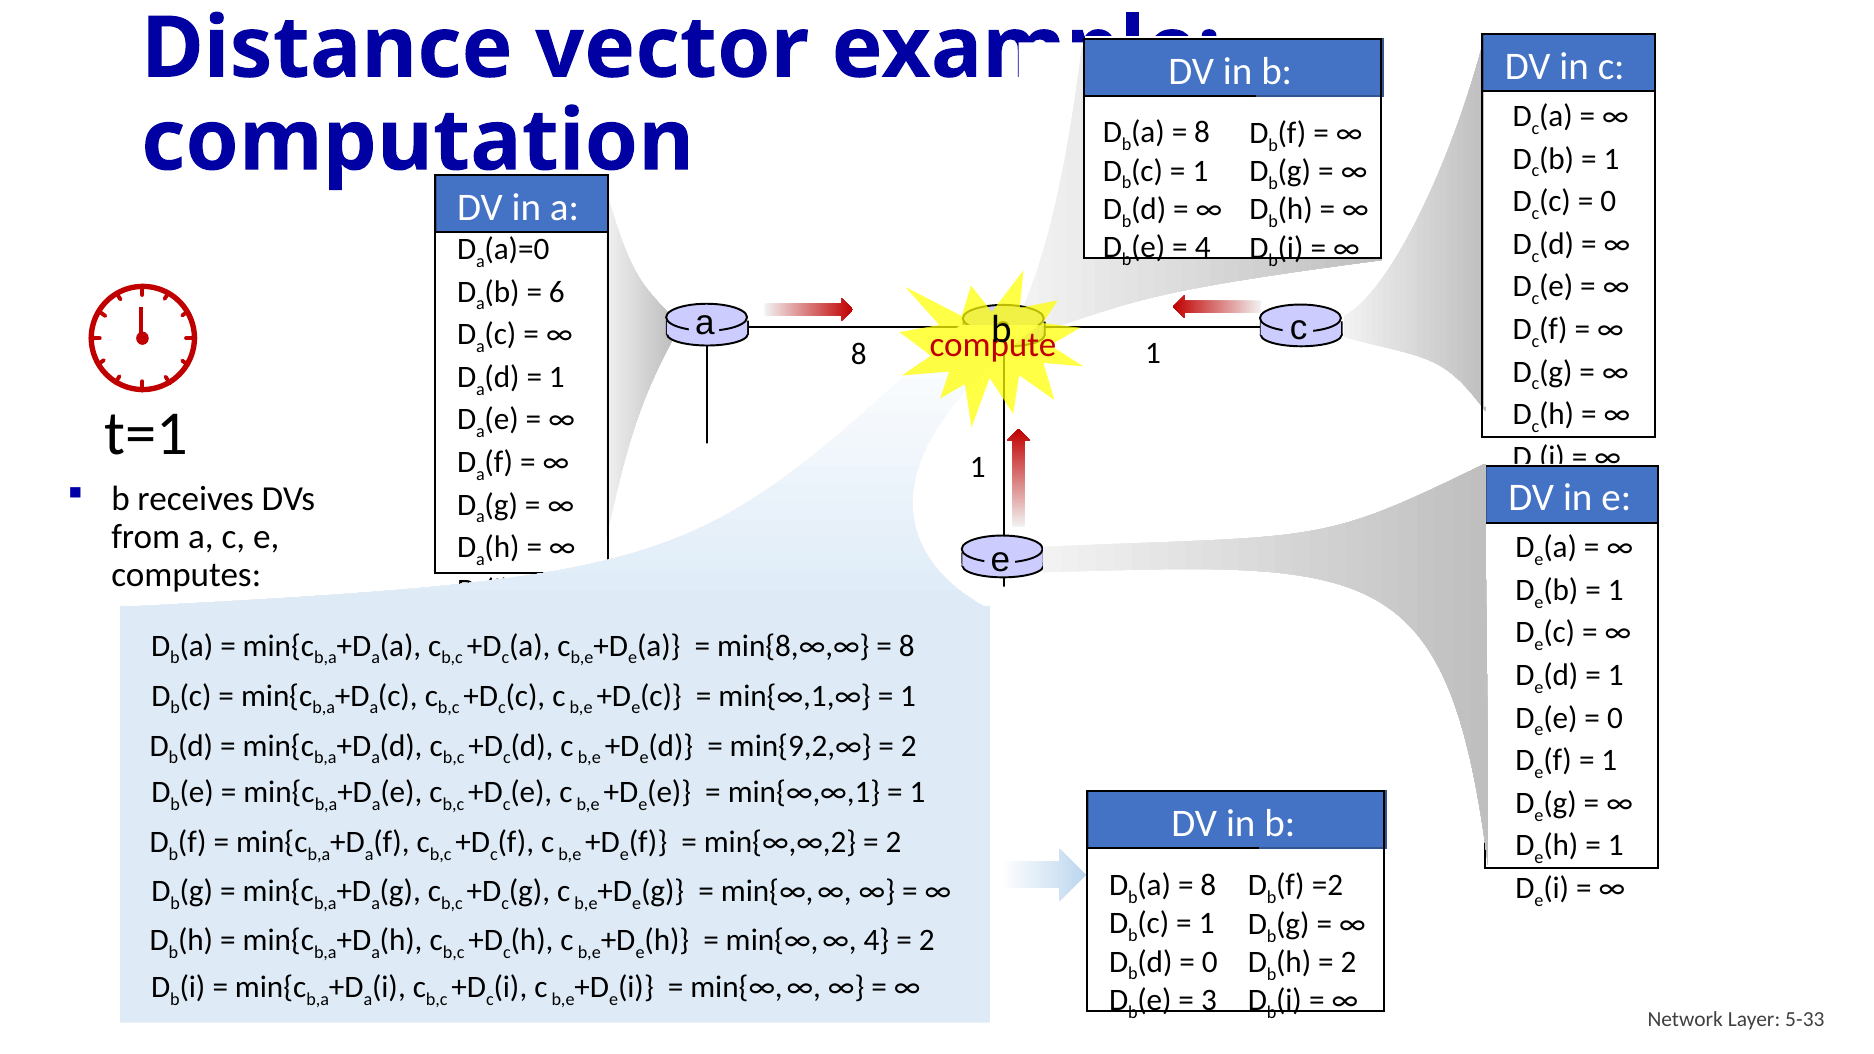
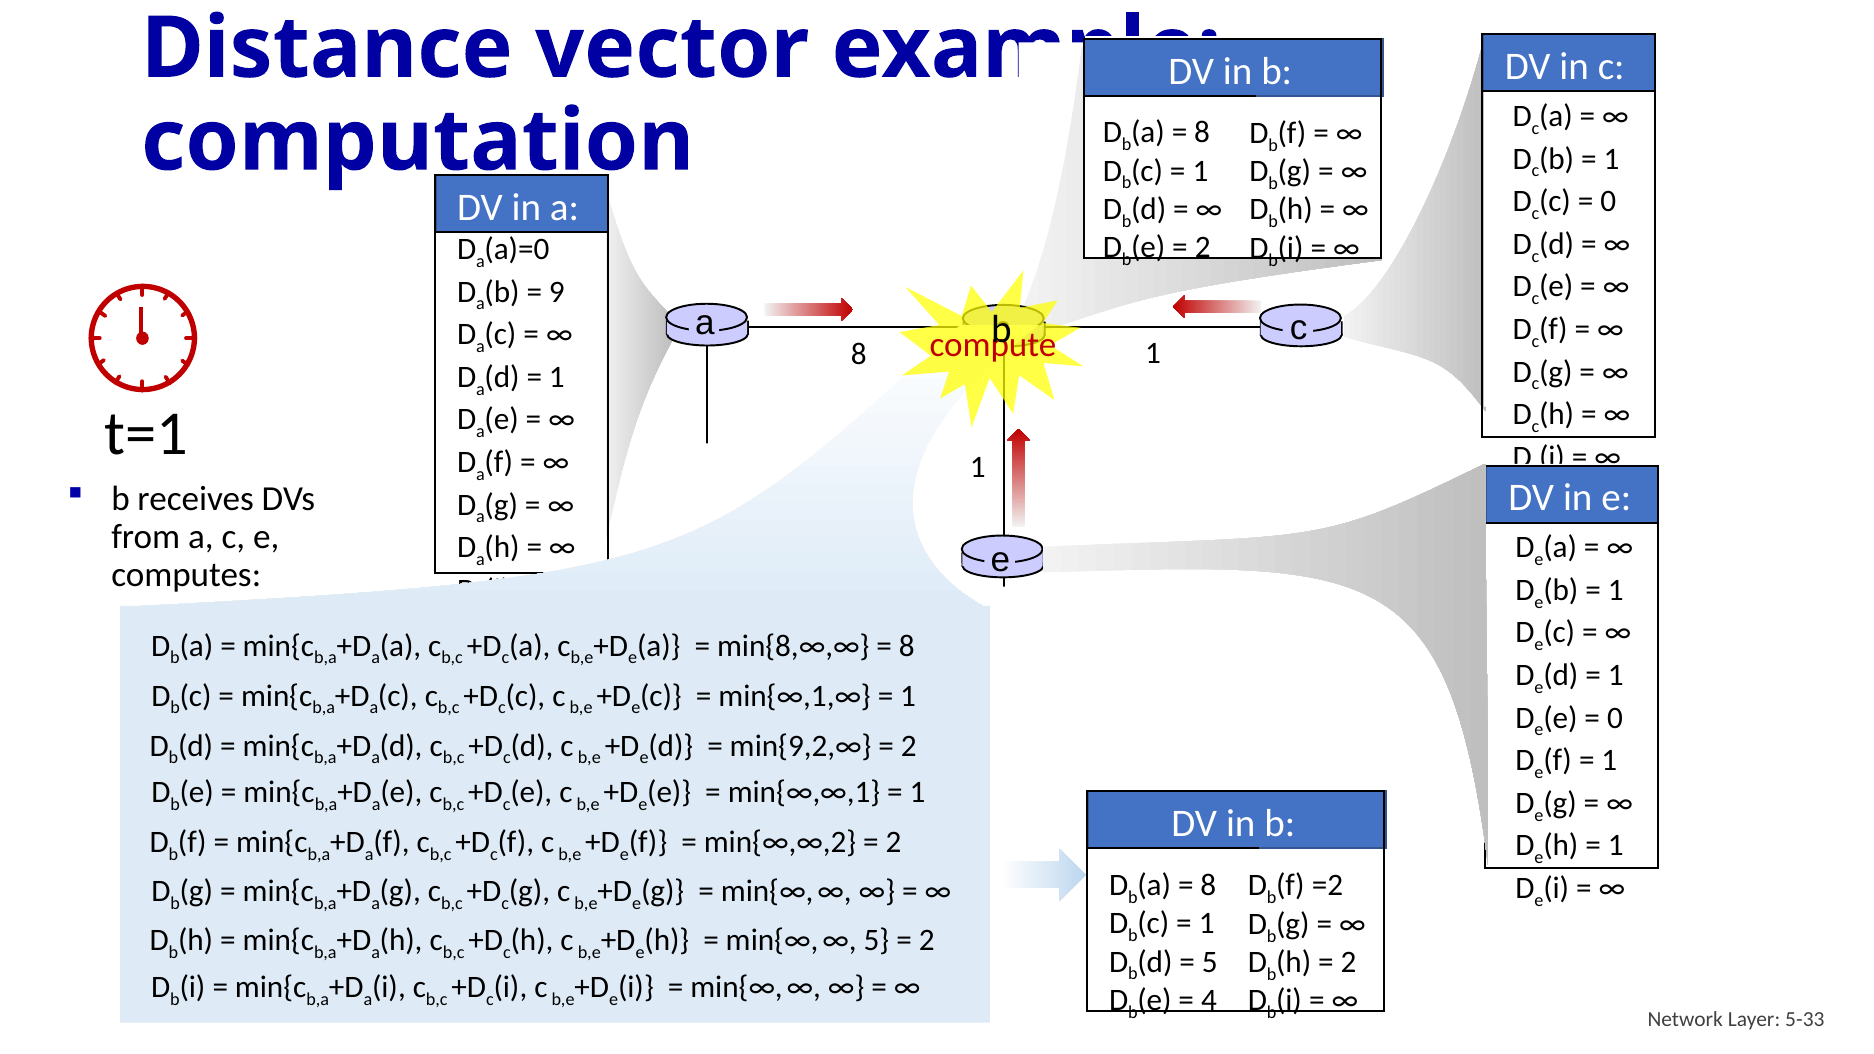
4: 4 -> 2 (1203, 248)
6: 6 -> 9 (557, 292)
4: 4 -> 5 (876, 941)
0: 0 -> 5 (1210, 962)
3: 3 -> 4 (1209, 1000)
